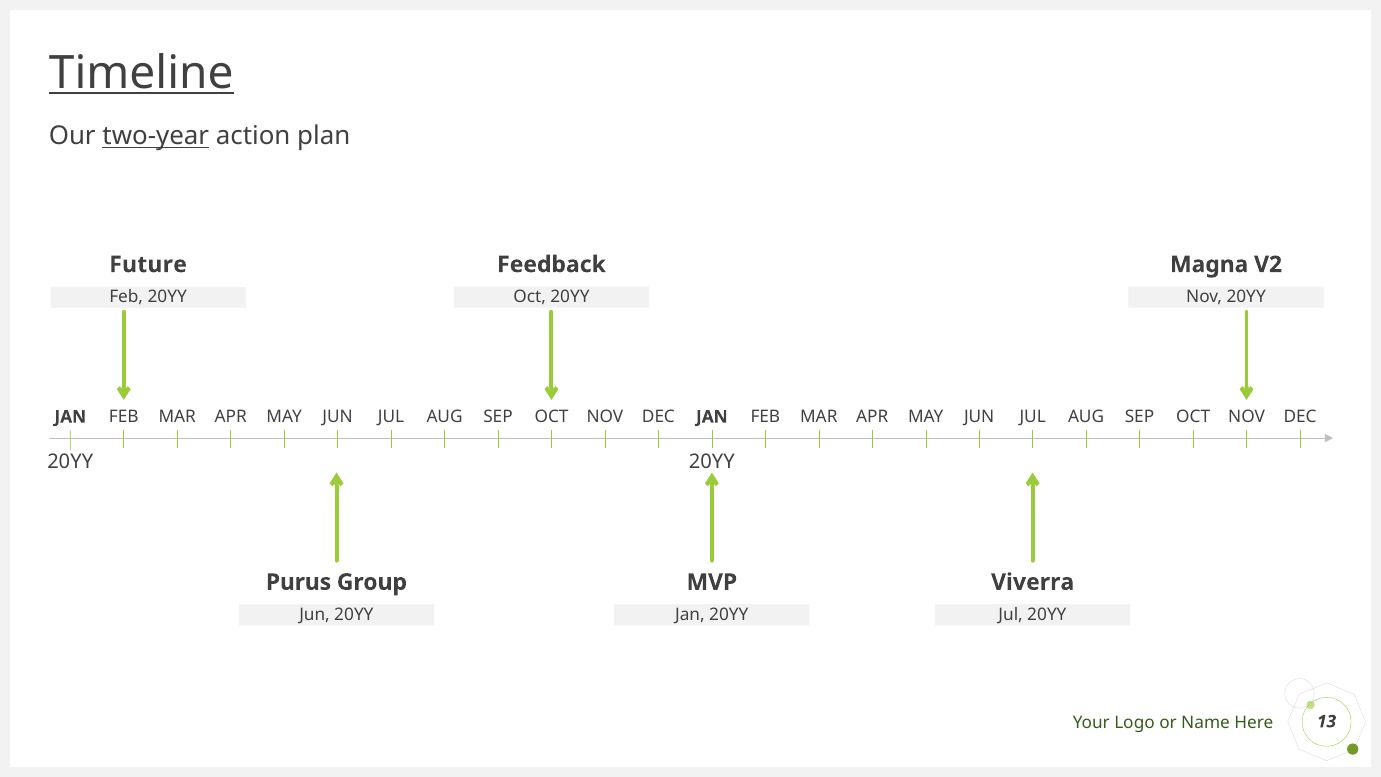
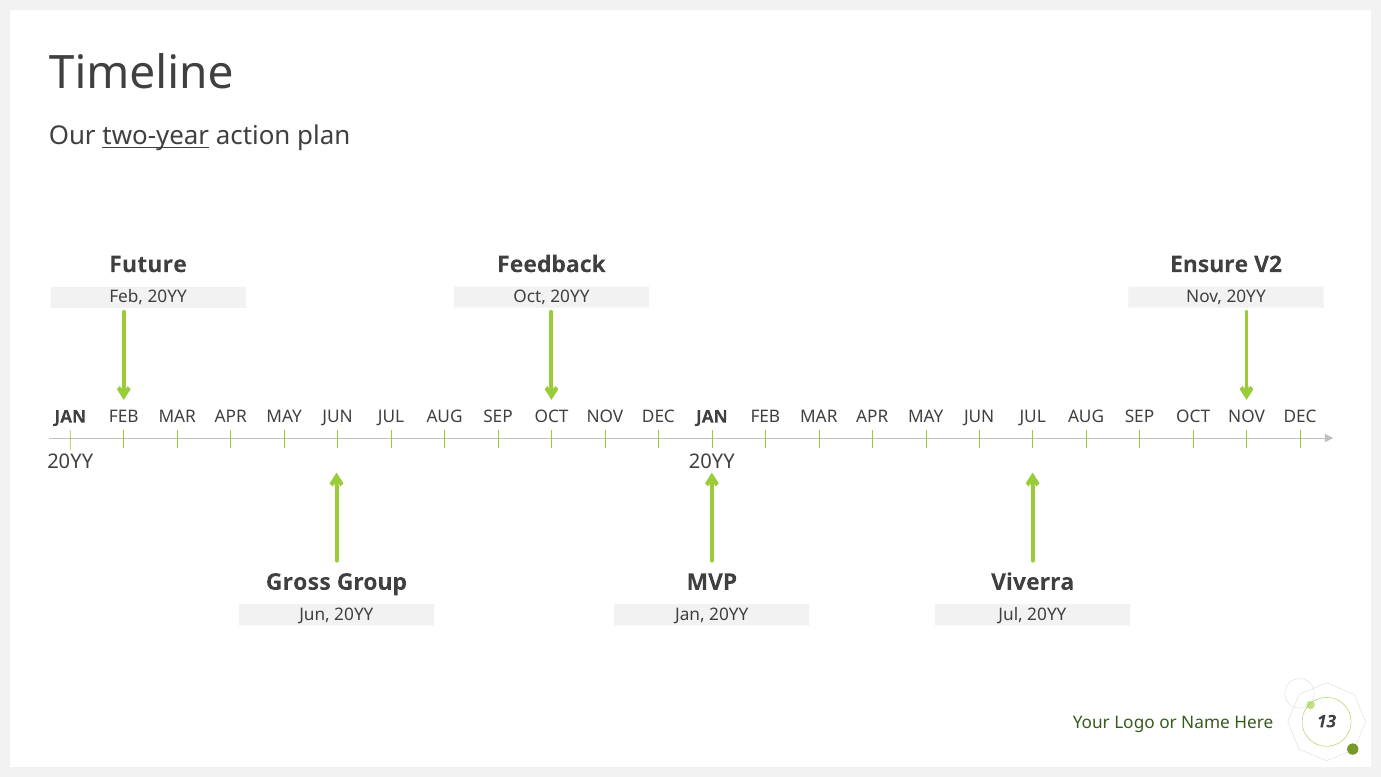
Timeline underline: present -> none (141, 73)
Magna: Magna -> Ensure (1209, 264)
Purus: Purus -> Gross (298, 582)
